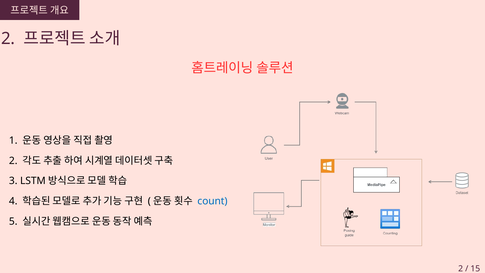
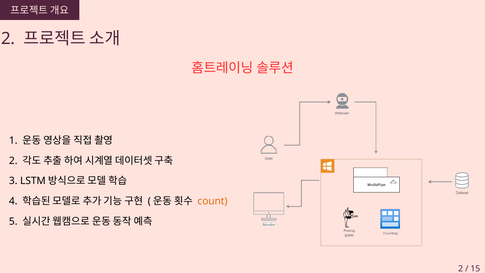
count colour: blue -> orange (212, 201)
